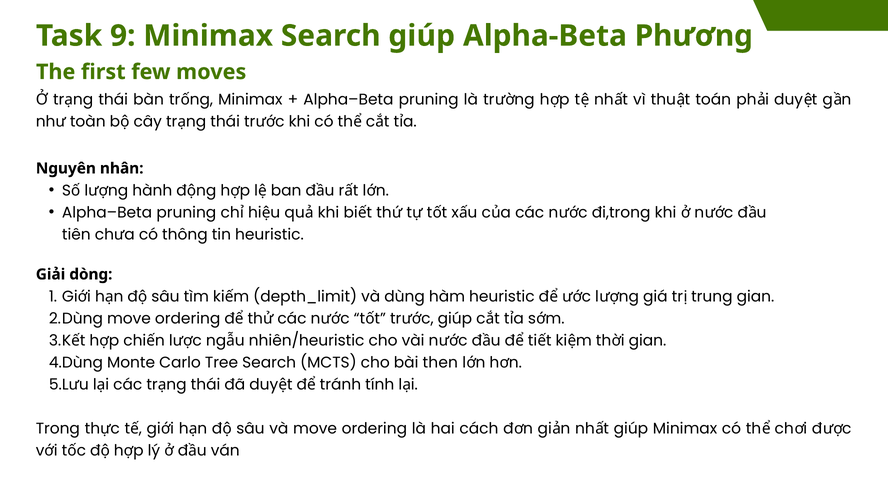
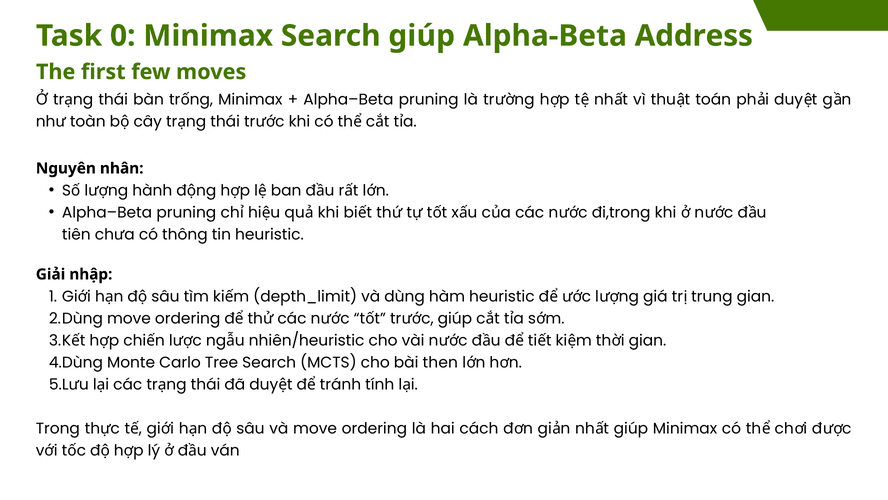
9: 9 -> 0 (123, 36)
Phương: Phương -> Address (694, 36)
dòng: dòng -> nhập (91, 274)
